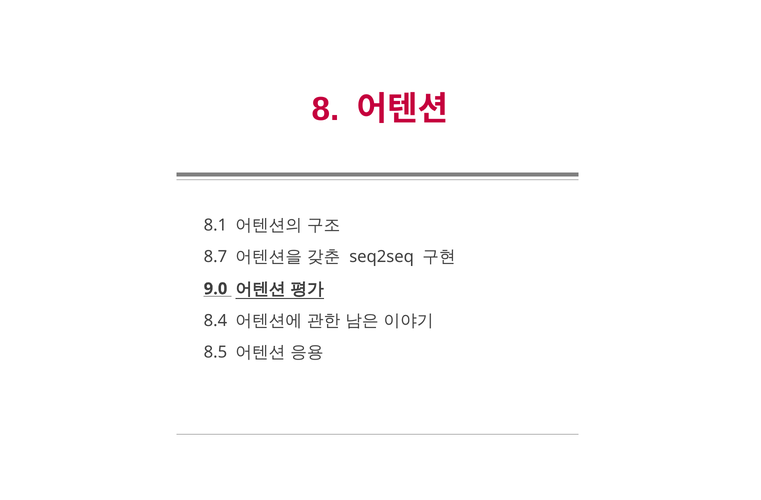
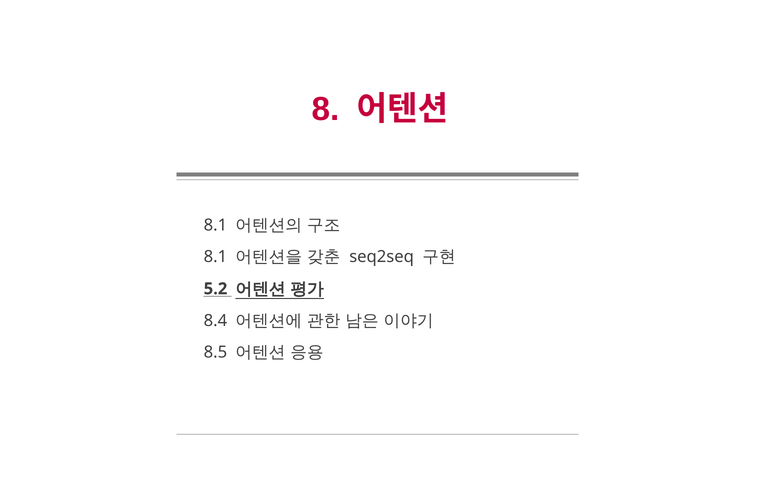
8.7: 8.7 -> 8.1 (215, 257)
9.0: 9.0 -> 5.2 (216, 289)
